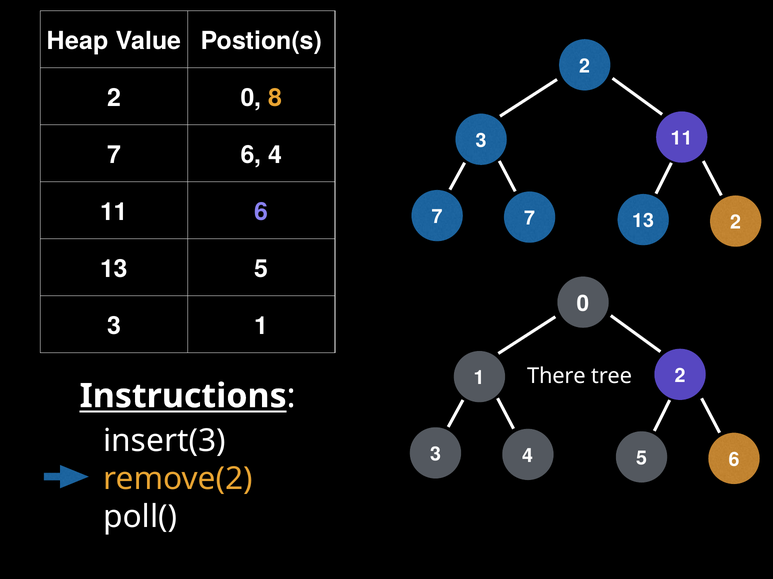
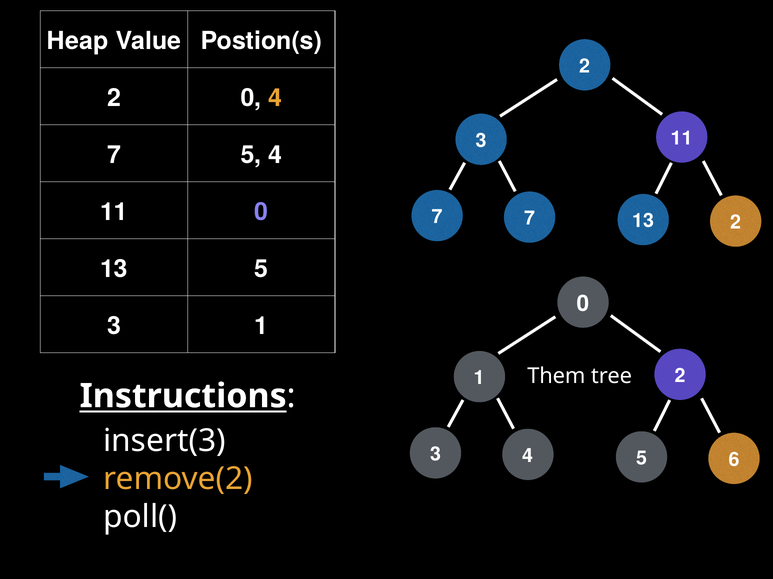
0 8: 8 -> 4 (275, 98)
7 6: 6 -> 5 (251, 155)
11 6: 6 -> 0 (261, 212)
There: There -> Them (556, 376)
